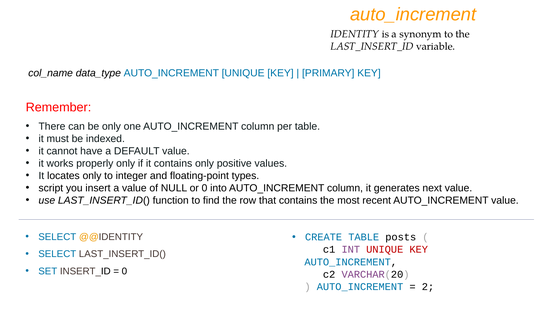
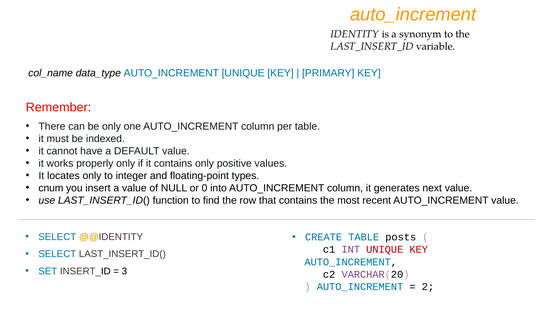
script: script -> cnum (51, 188)
0: 0 -> 3 (124, 271)
